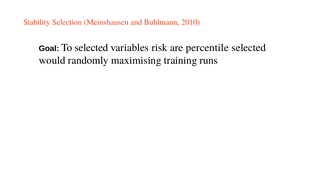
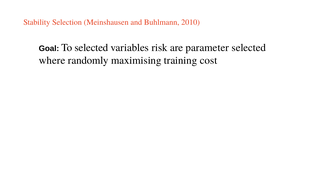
percentile: percentile -> parameter (207, 48)
would: would -> where (52, 61)
runs: runs -> cost (209, 61)
